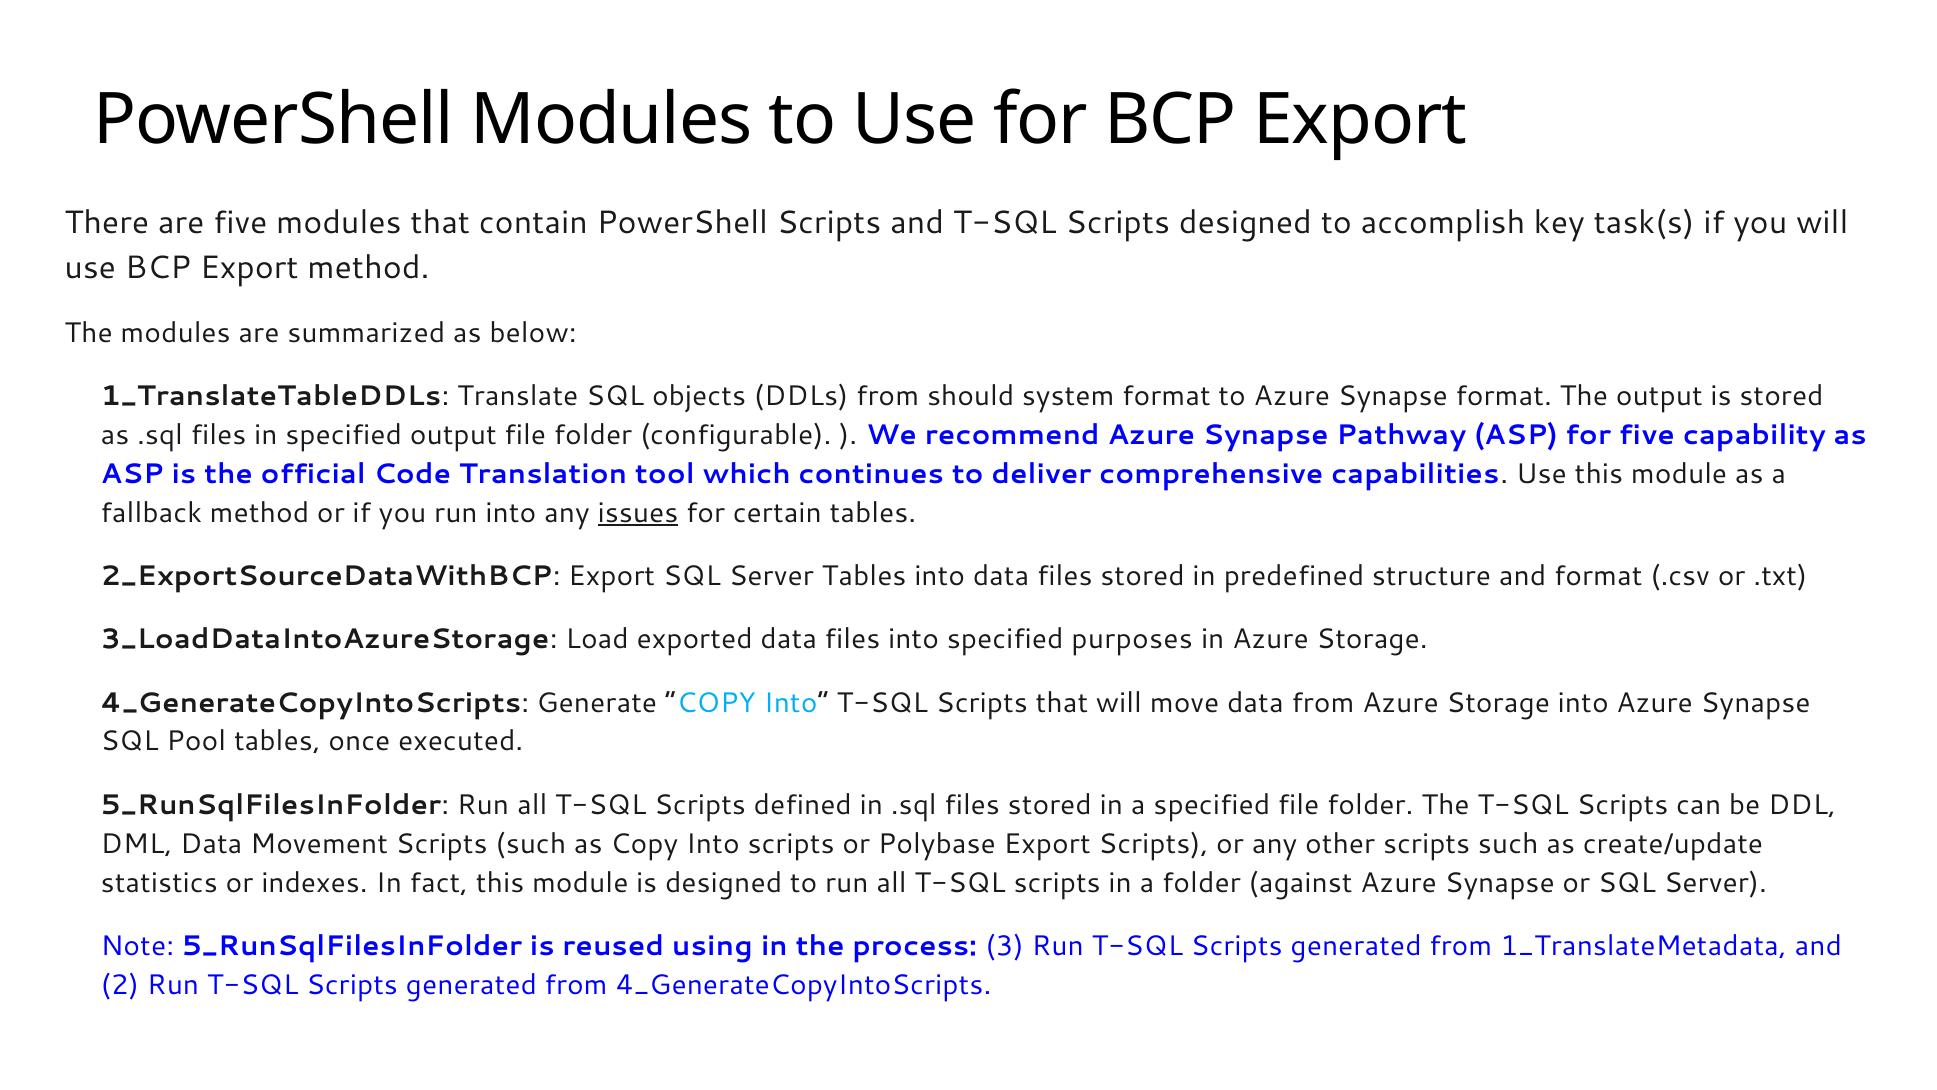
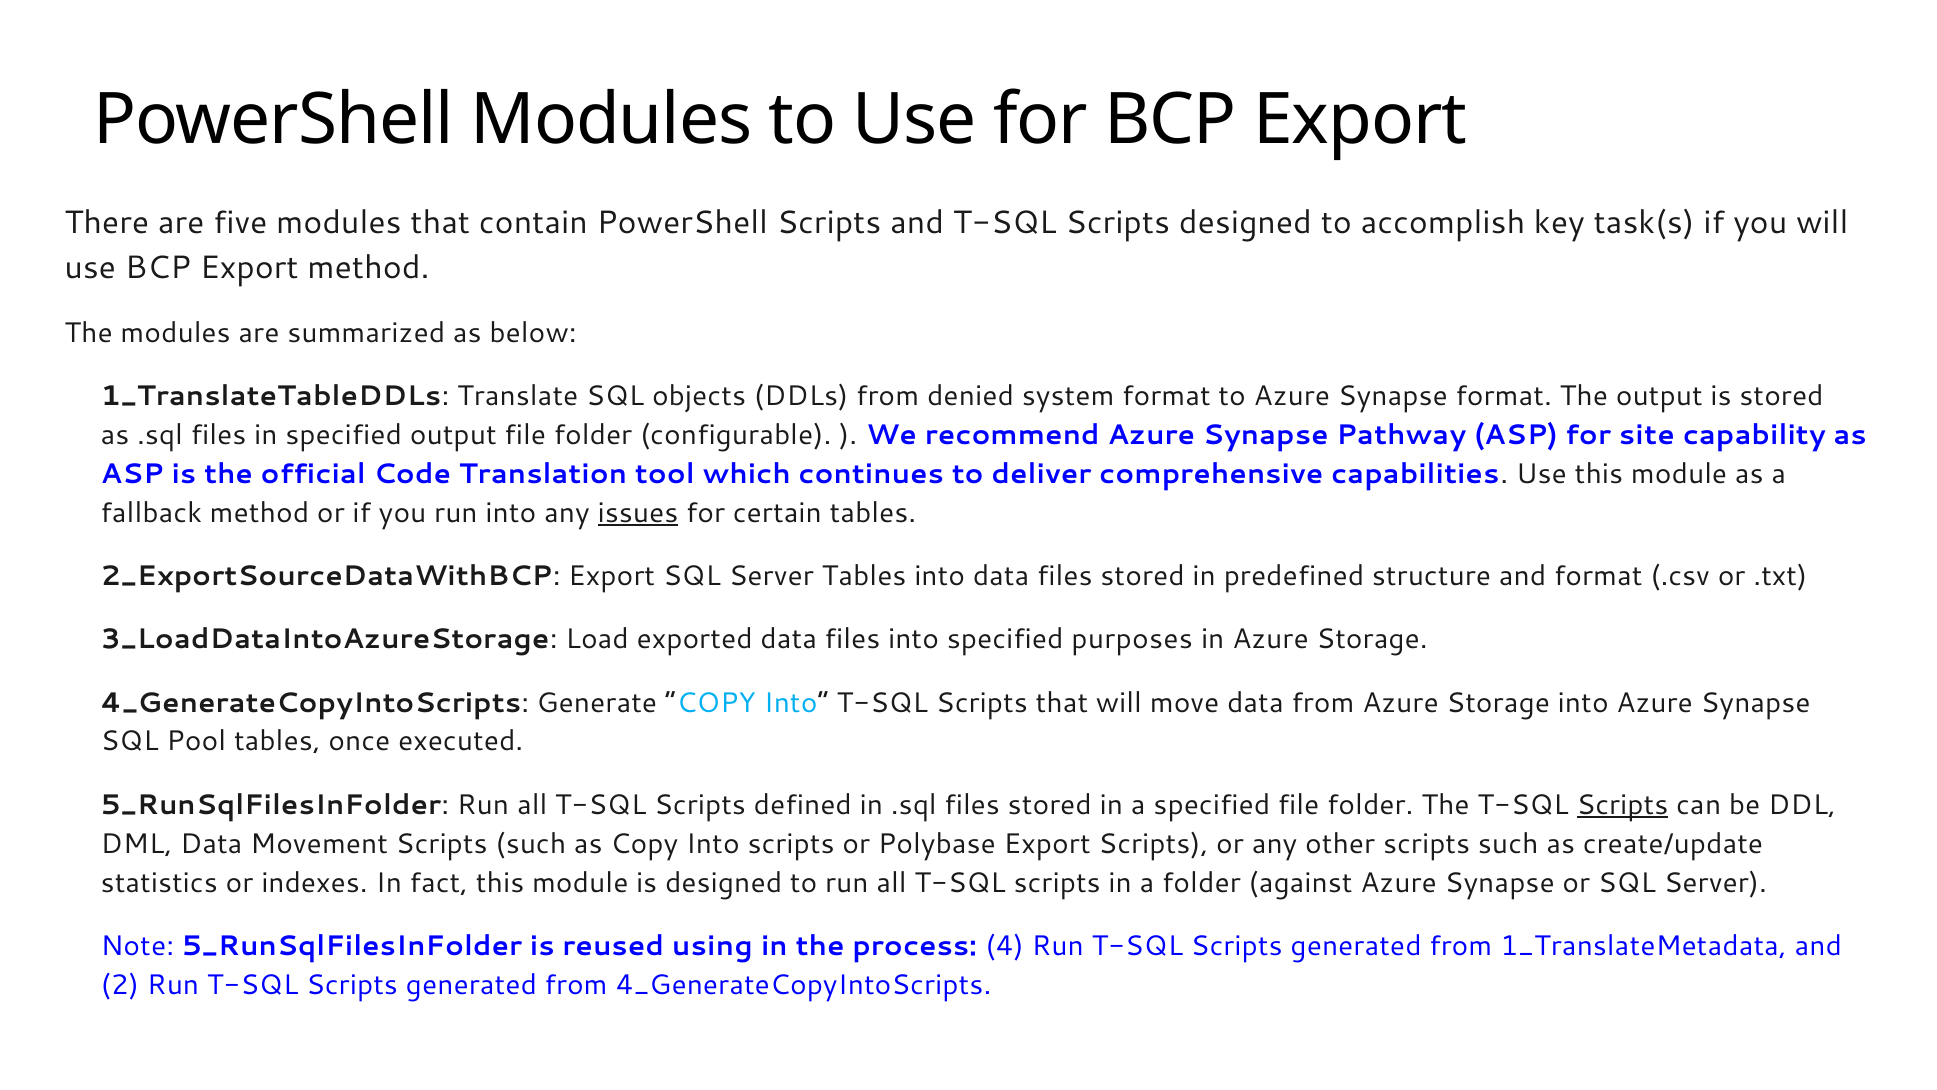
should: should -> denied (971, 396)
for five: five -> site (1647, 435)
Scripts underline: none -> present (1623, 805)
3: 3 -> 4 (1005, 946)
